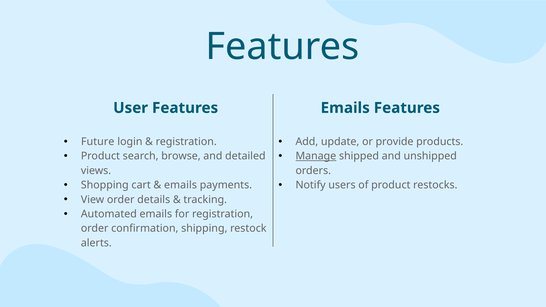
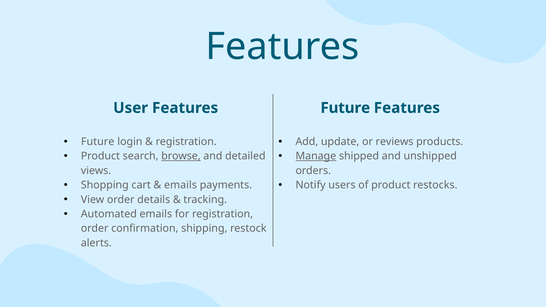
Emails: Emails -> Future (345, 108)
provide: provide -> reviews (395, 142)
browse underline: none -> present (181, 156)
